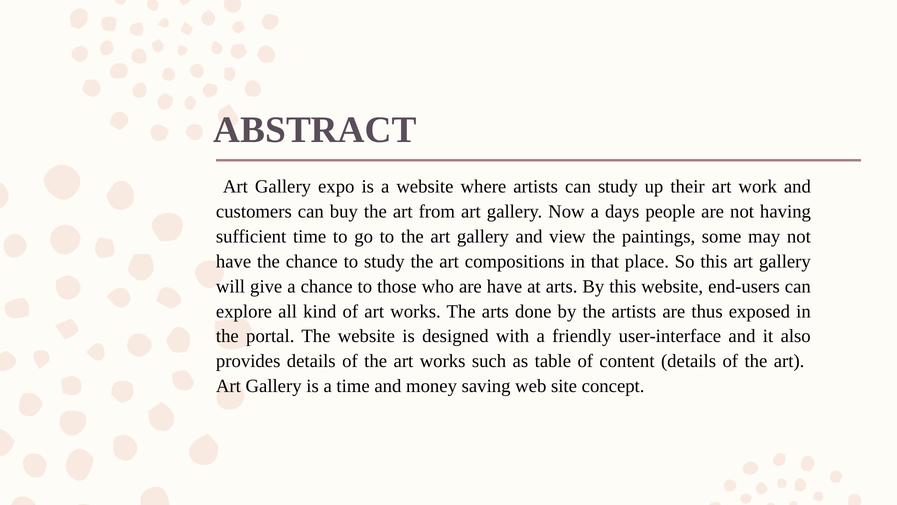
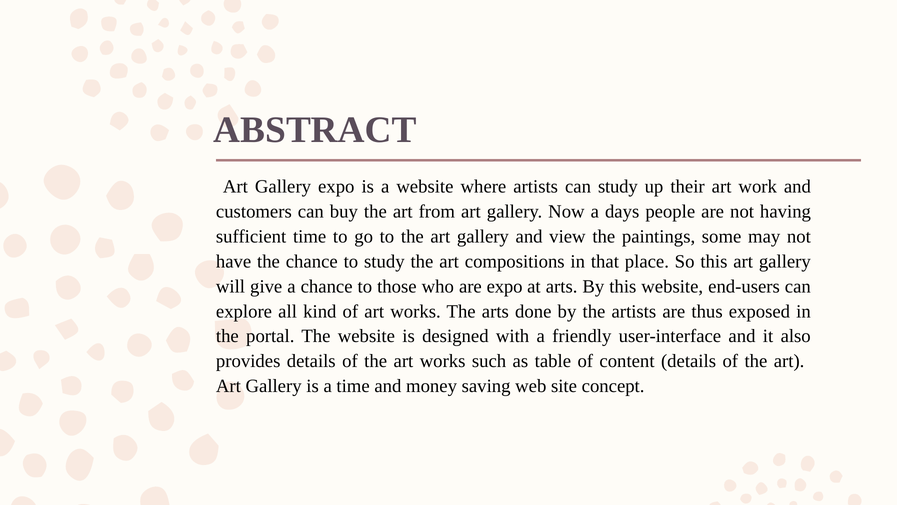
are have: have -> expo (505, 286)
